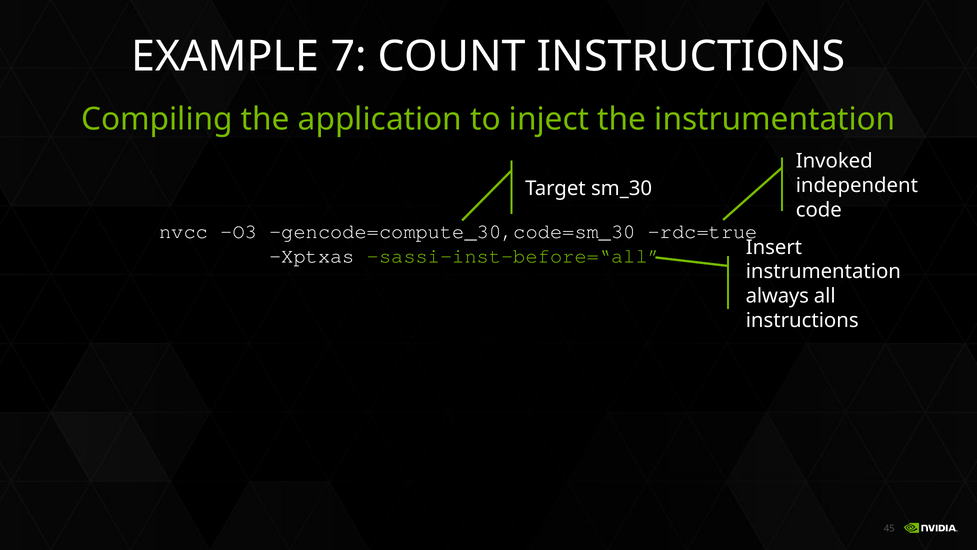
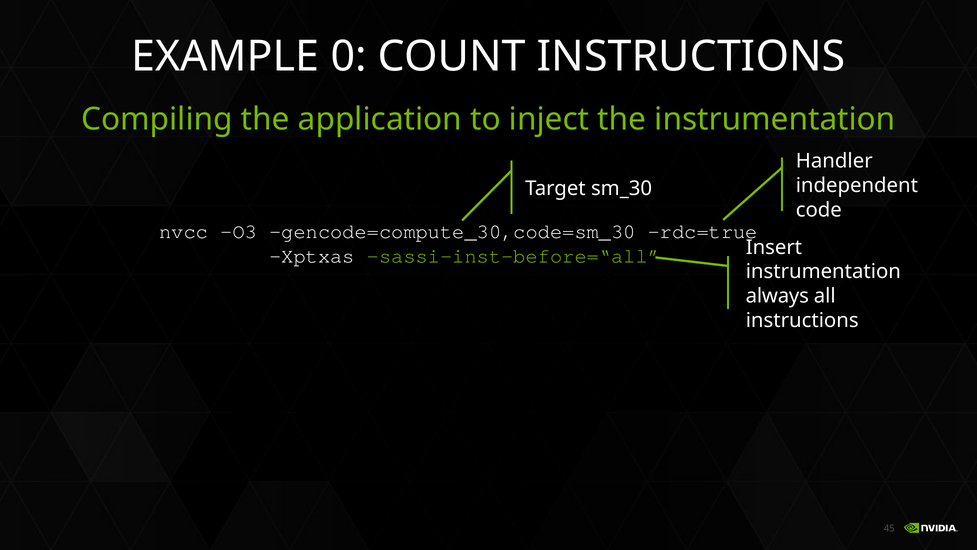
7: 7 -> 0 (349, 57)
Invoked: Invoked -> Handler (834, 161)
